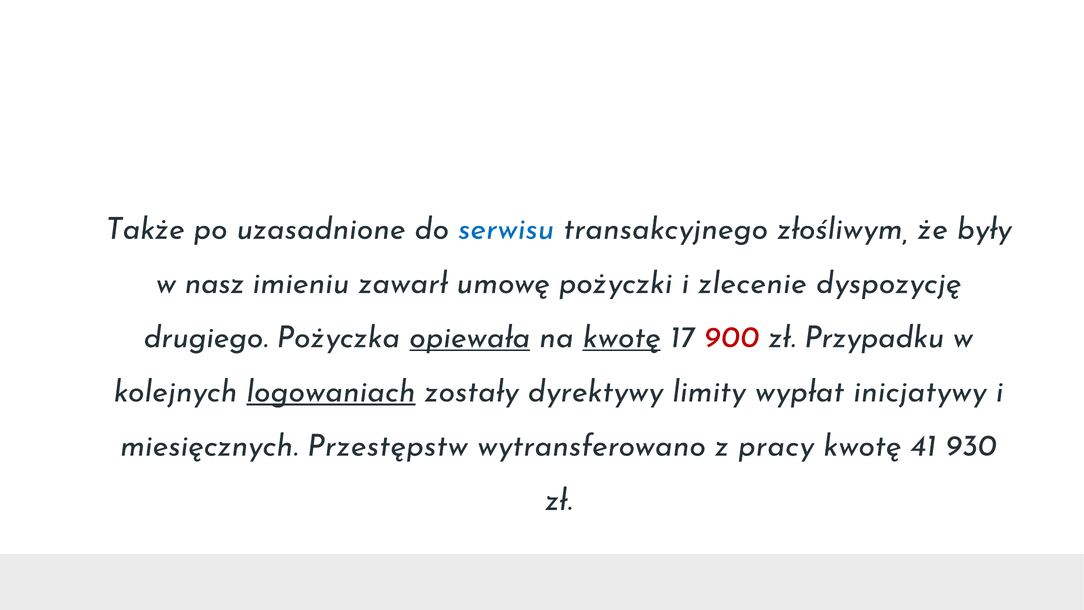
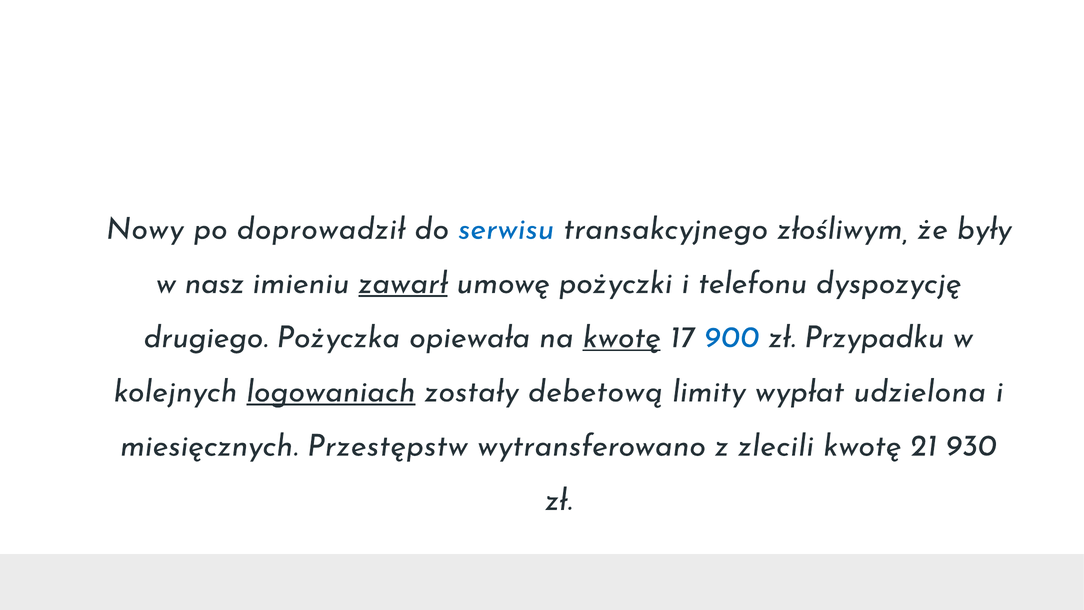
Także: Także -> Nowy (145, 229)
uzasadnione: uzasadnione -> doprowadził (321, 229)
zawarł underline: none -> present (403, 283)
zlecenie: zlecenie -> telefonu (753, 283)
opiewała underline: present -> none (470, 337)
900 colour: red -> blue (732, 337)
dyrektywy: dyrektywy -> debetową (595, 391)
inicjatywy: inicjatywy -> udzielona (920, 391)
pracy: pracy -> zlecili (776, 446)
41: 41 -> 21 (924, 446)
